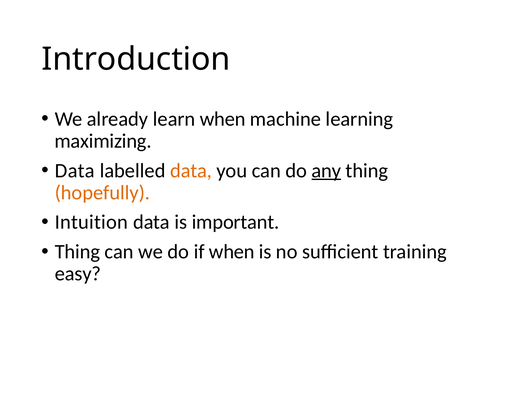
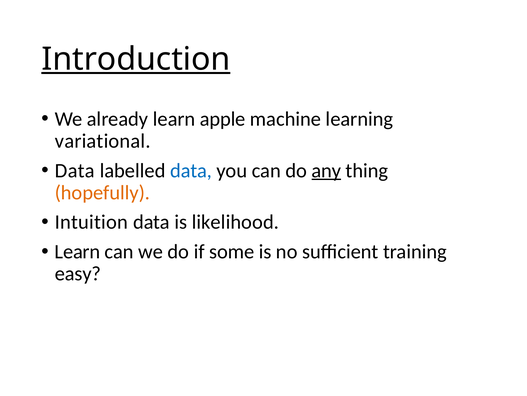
Introduction underline: none -> present (136, 59)
learn when: when -> apple (223, 119)
maximizing: maximizing -> variational (103, 141)
data colour: orange -> blue (191, 170)
important: important -> likelihood (235, 222)
Thing: Thing -> Learn (77, 251)
if when: when -> some (232, 251)
